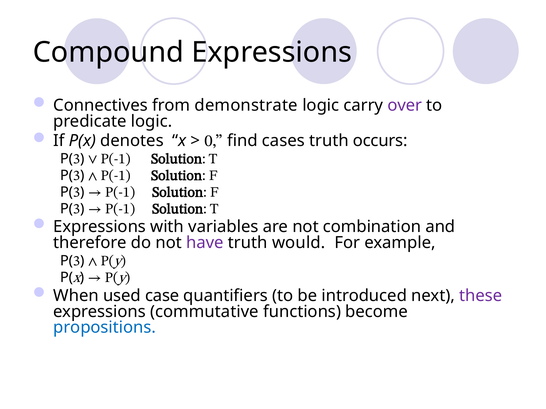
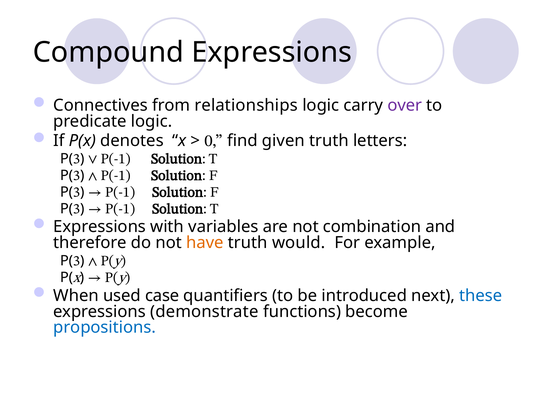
demonstrate: demonstrate -> relationships (246, 106)
cases: cases -> given (283, 141)
occurs: occurs -> letters (380, 141)
have colour: purple -> orange (205, 243)
these colour: purple -> blue (481, 296)
commutative: commutative -> demonstrate (204, 312)
